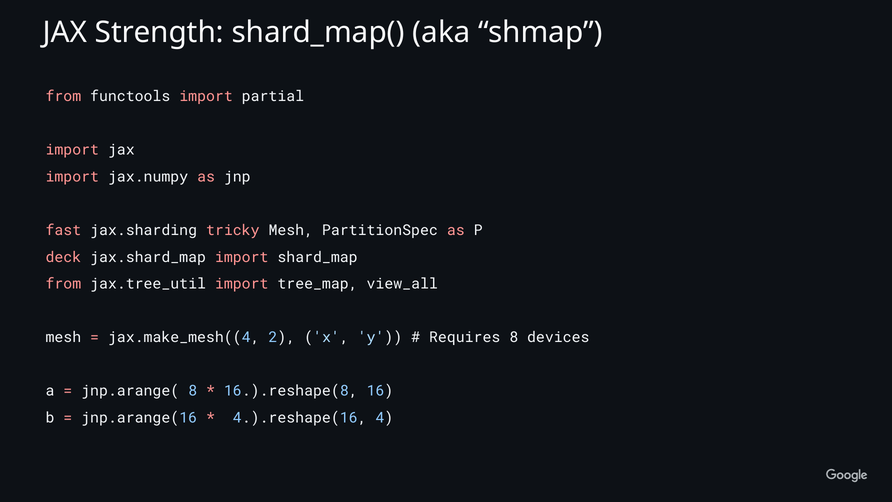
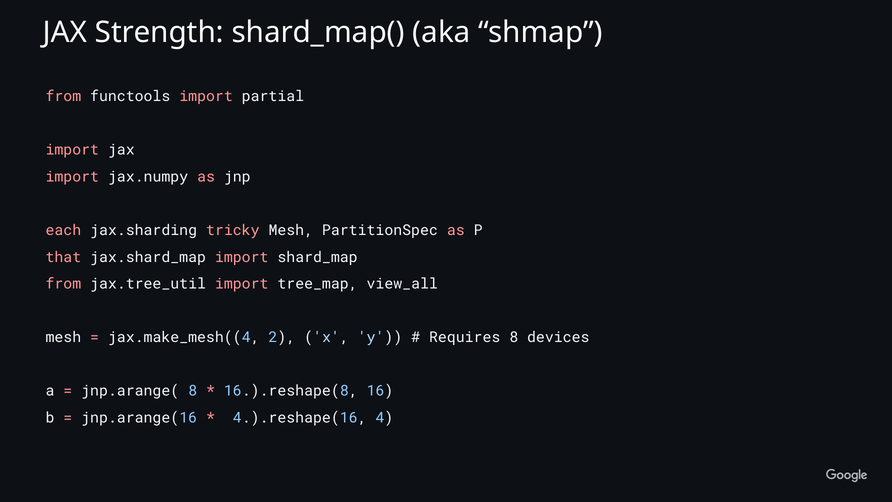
fast: fast -> each (63, 230)
deck: deck -> that (63, 257)
